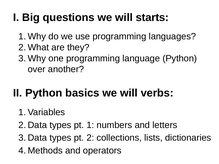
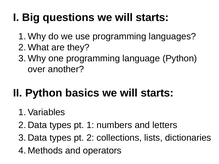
basics we will verbs: verbs -> starts (157, 93)
